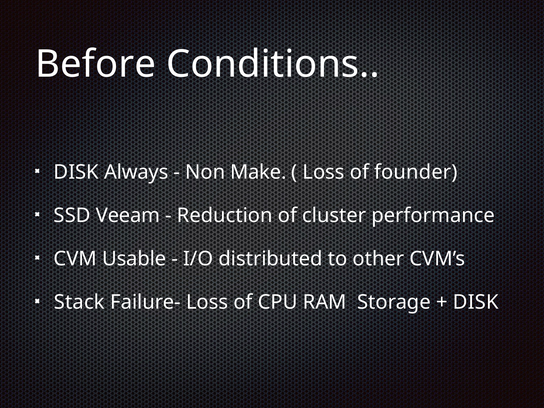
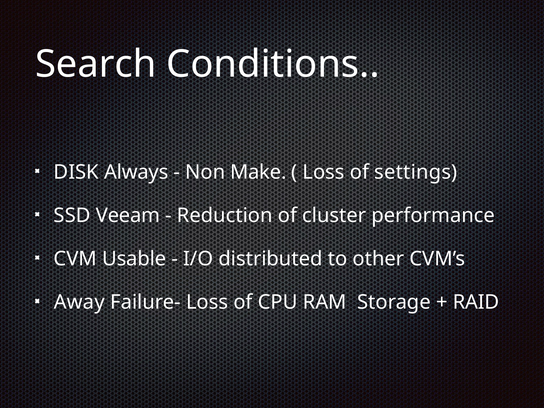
Before: Before -> Search (96, 64)
founder: founder -> settings (416, 172)
Stack: Stack -> Away (79, 302)
DISK: DISK -> RAID (476, 302)
